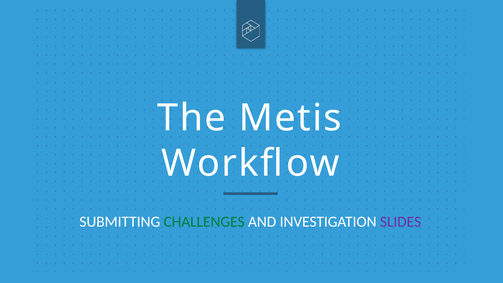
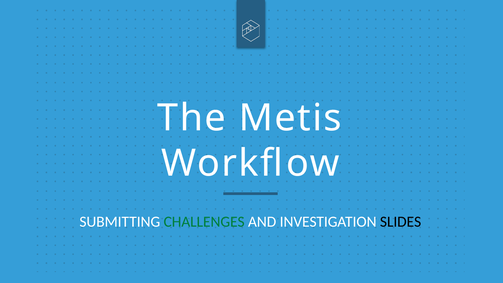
SLIDES colour: purple -> black (401, 222)
